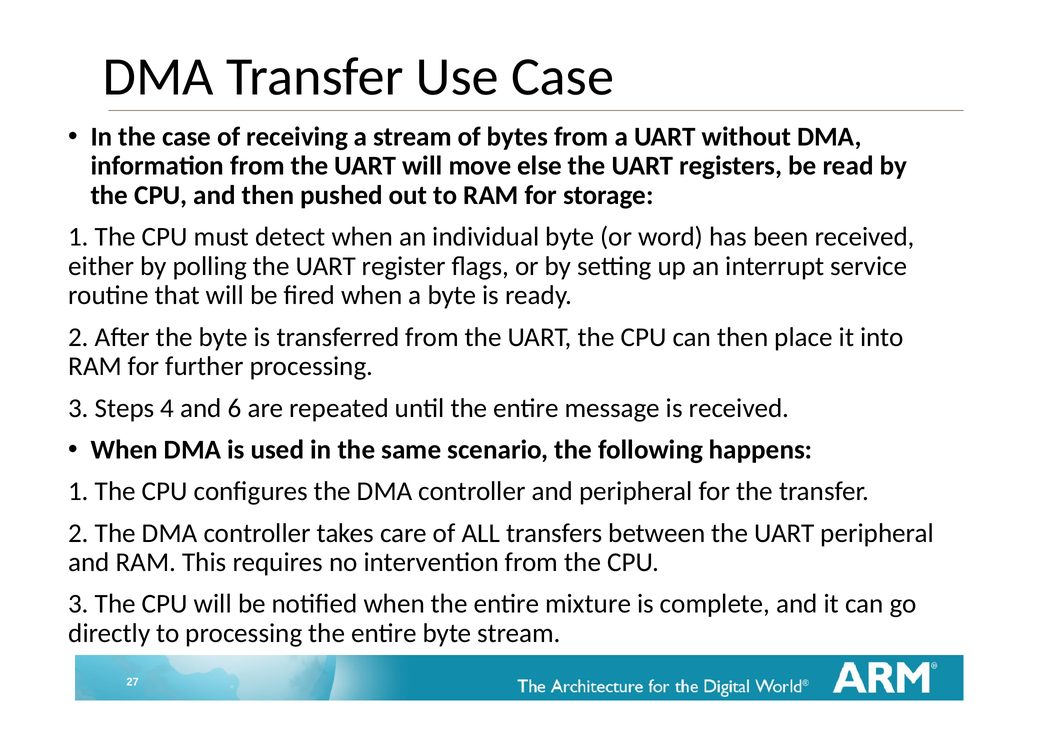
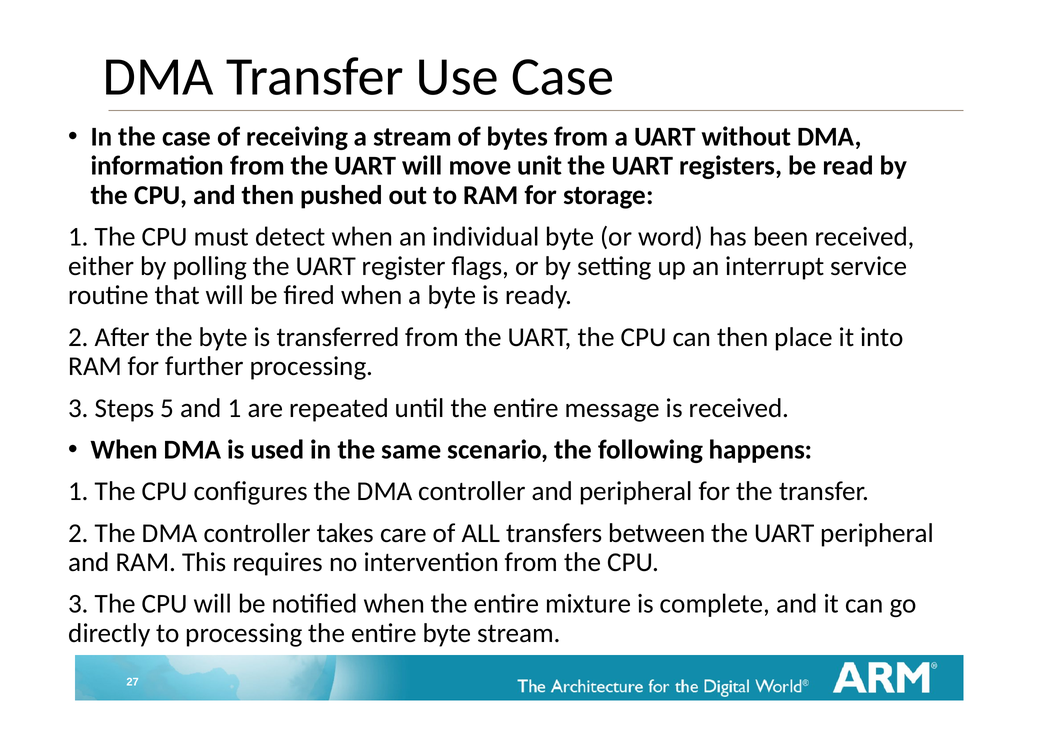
else: else -> unit (540, 166)
4: 4 -> 5 (167, 408)
and 6: 6 -> 1 (235, 408)
